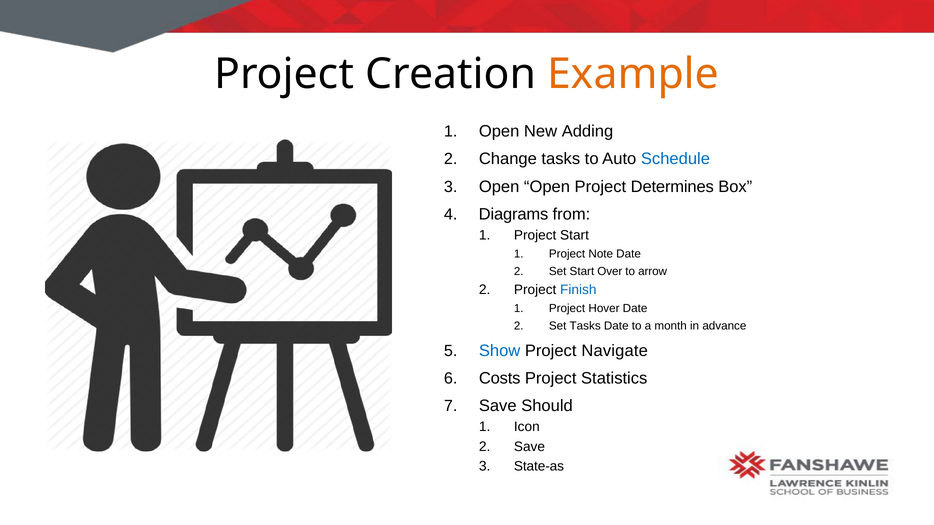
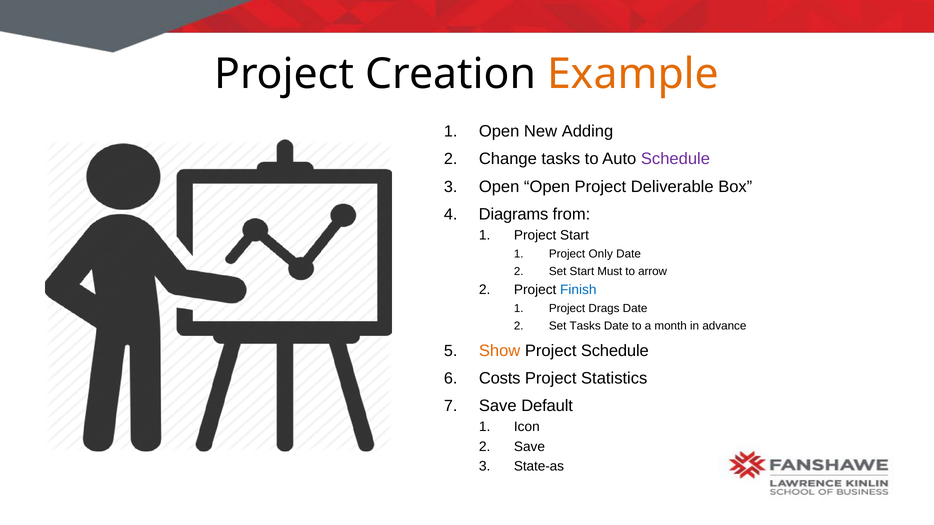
Schedule colour: blue -> purple (675, 159)
Determines: Determines -> Deliverable (672, 187)
Note: Note -> Only (601, 254)
Over: Over -> Must (610, 271)
Hover: Hover -> Drags (604, 309)
Show colour: blue -> orange (500, 351)
Project Navigate: Navigate -> Schedule (615, 351)
Should: Should -> Default (547, 406)
